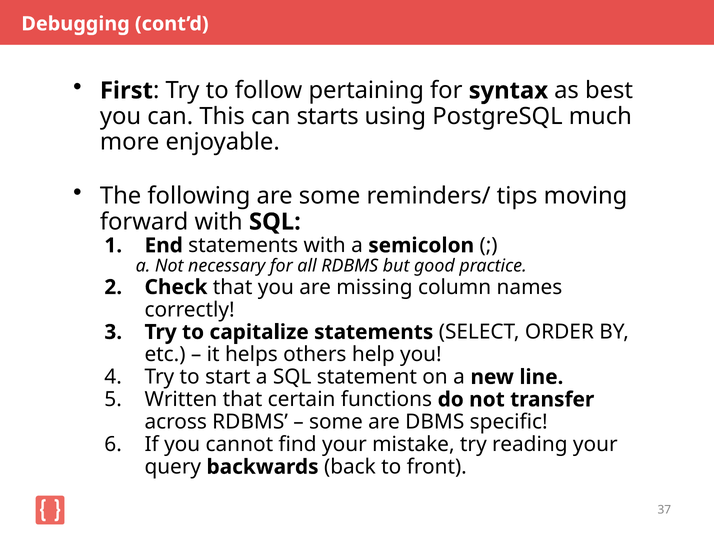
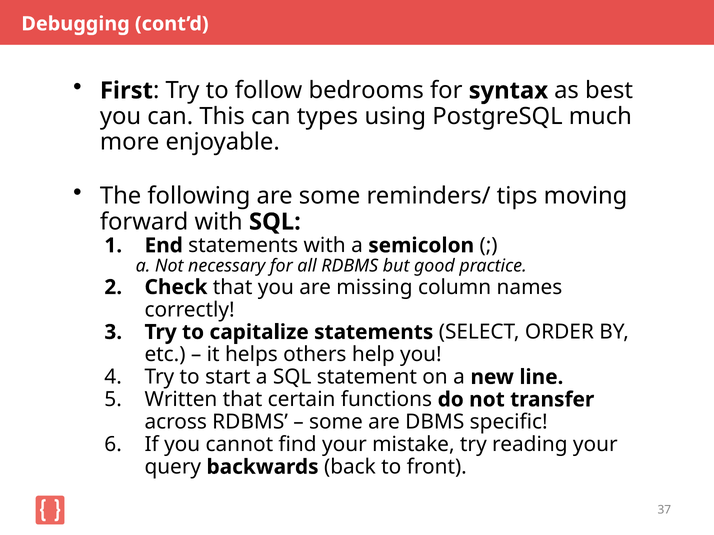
pertaining: pertaining -> bedrooms (366, 91)
starts: starts -> types (327, 116)
